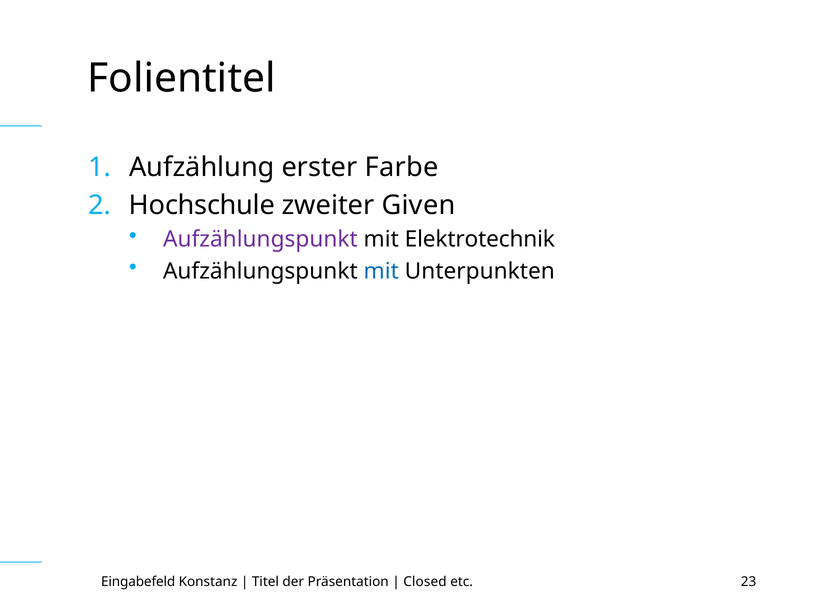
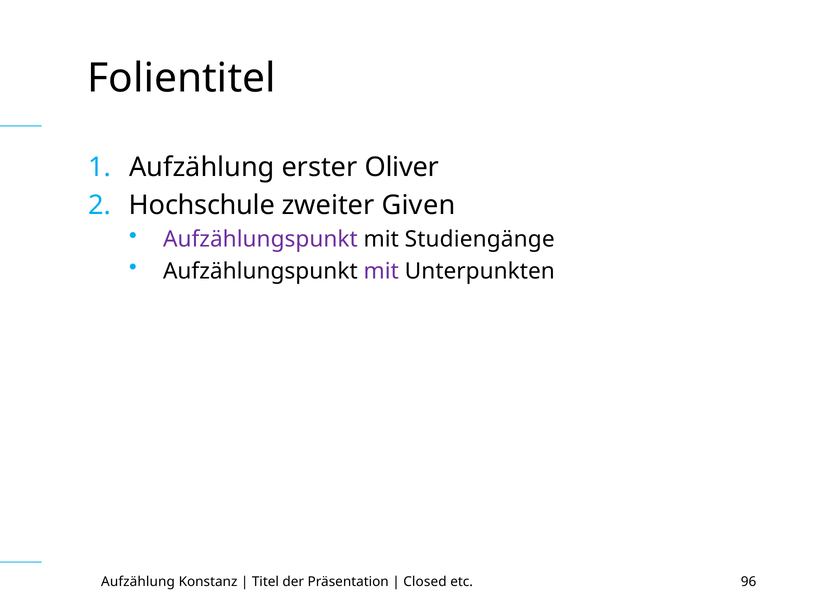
Farbe: Farbe -> Oliver (402, 167)
Elektrotechnik: Elektrotechnik -> Studiengänge (480, 240)
mit colour: blue -> purple (381, 271)
Eingabefeld: Eingabefeld -> Aufzählung (138, 582)
23: 23 -> 96 (749, 582)
